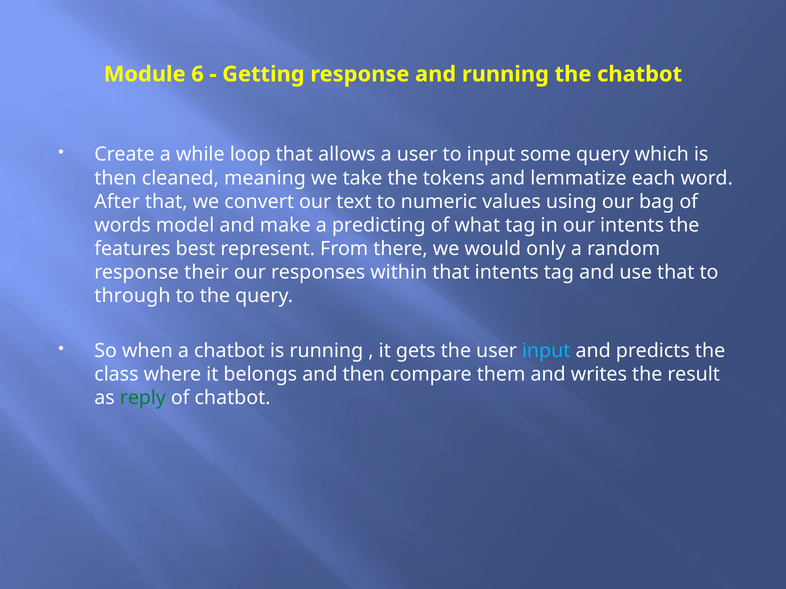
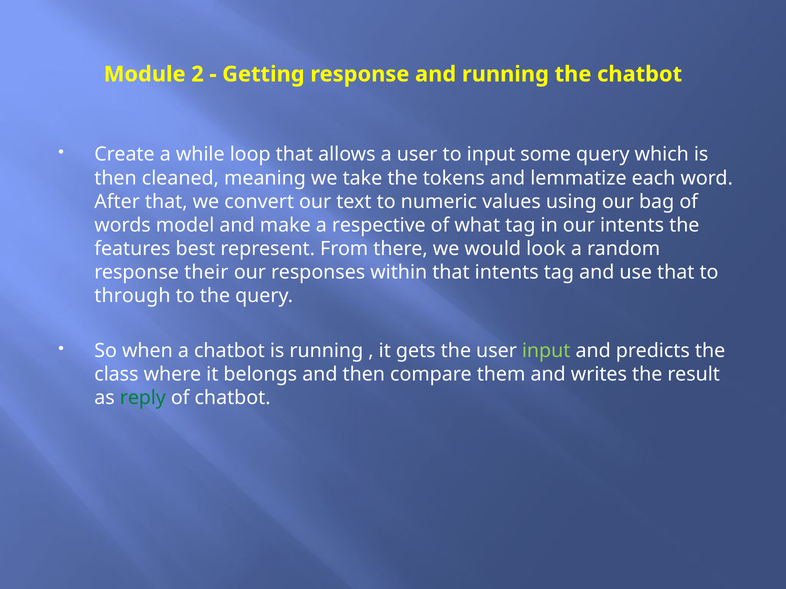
6: 6 -> 2 (198, 74)
predicting: predicting -> respective (379, 225)
only: only -> look (546, 249)
input colour: light blue -> light green (546, 351)
